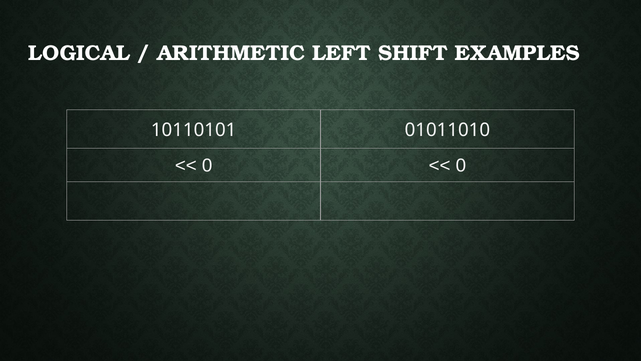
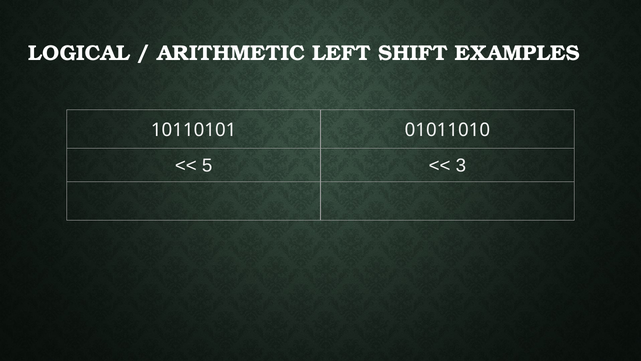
0: 0 -> 5 (207, 165)
0: 0 -> 3 (461, 165)
